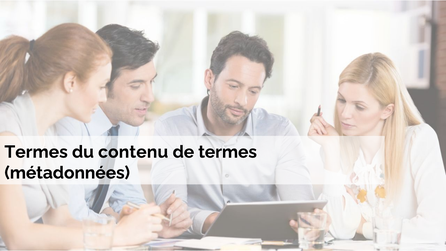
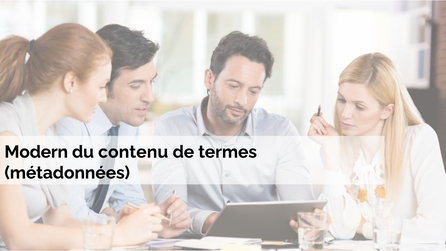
Termes: Termes -> Modern (36, 152)
